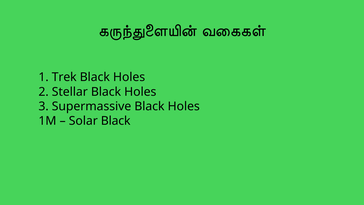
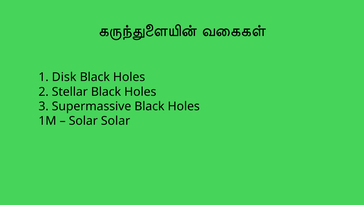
Trek: Trek -> Disk (64, 77)
Solar Black: Black -> Solar (116, 121)
